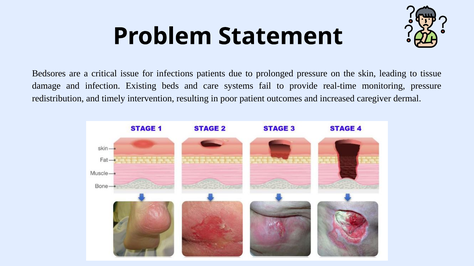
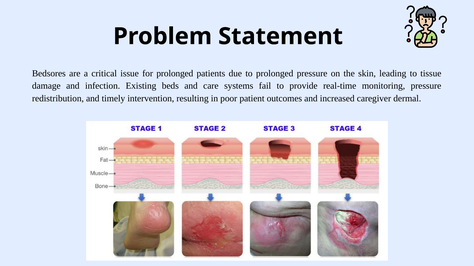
for infections: infections -> prolonged (175, 74)
